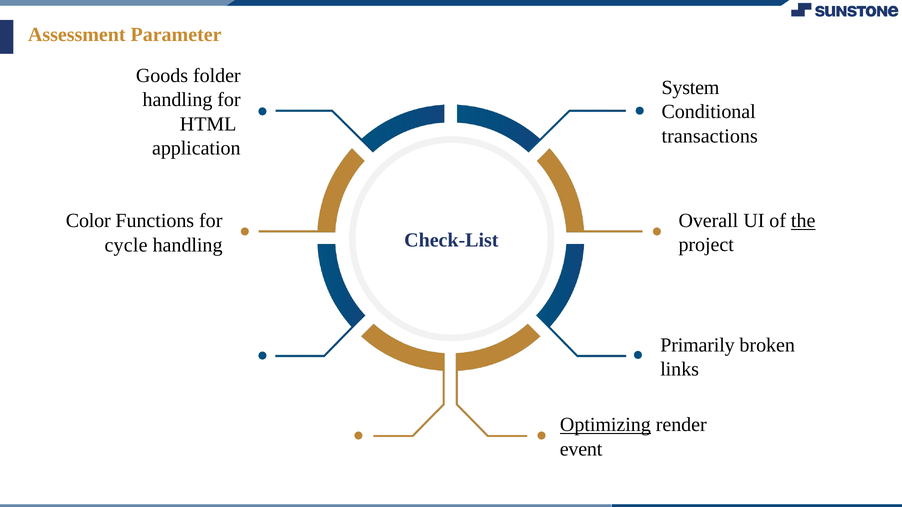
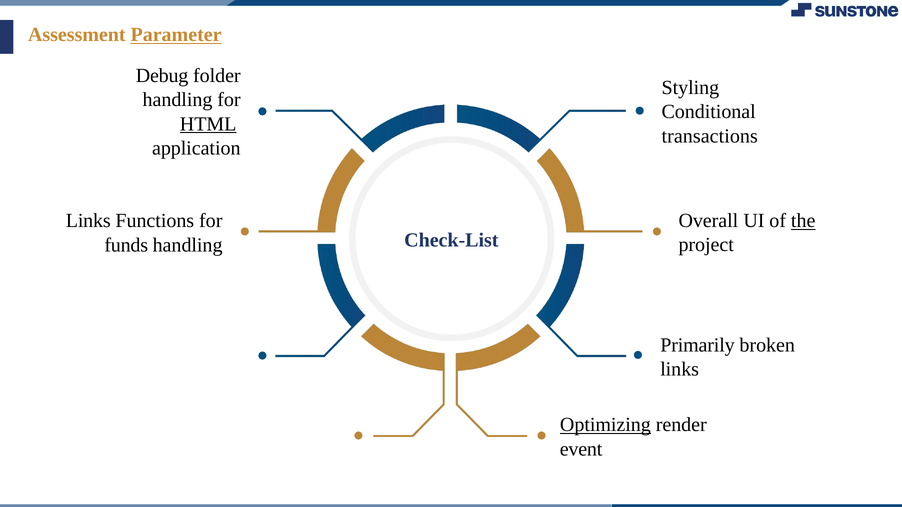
Parameter underline: none -> present (176, 35)
Goods: Goods -> Debug (162, 76)
System: System -> Styling (690, 88)
HTML underline: none -> present (208, 124)
Color: Color -> Links (88, 221)
cycle: cycle -> funds (126, 245)
